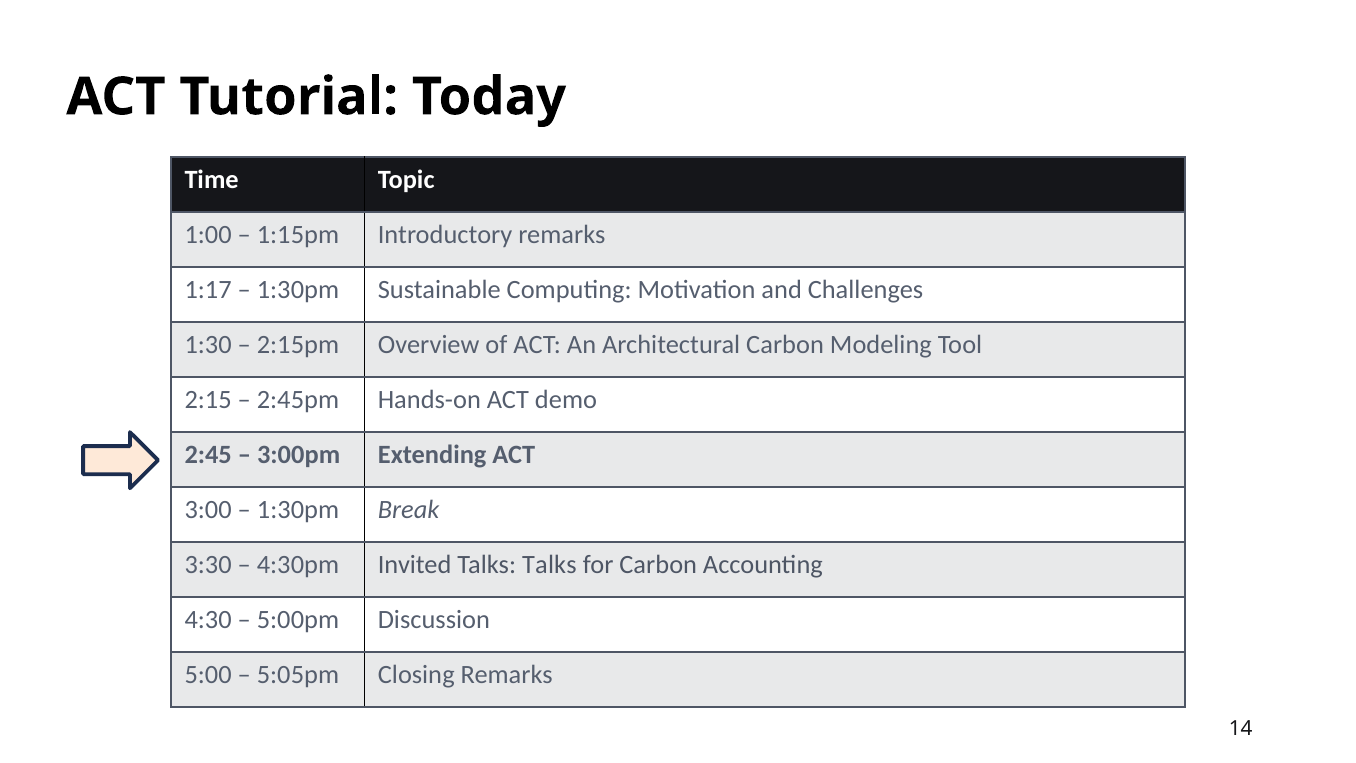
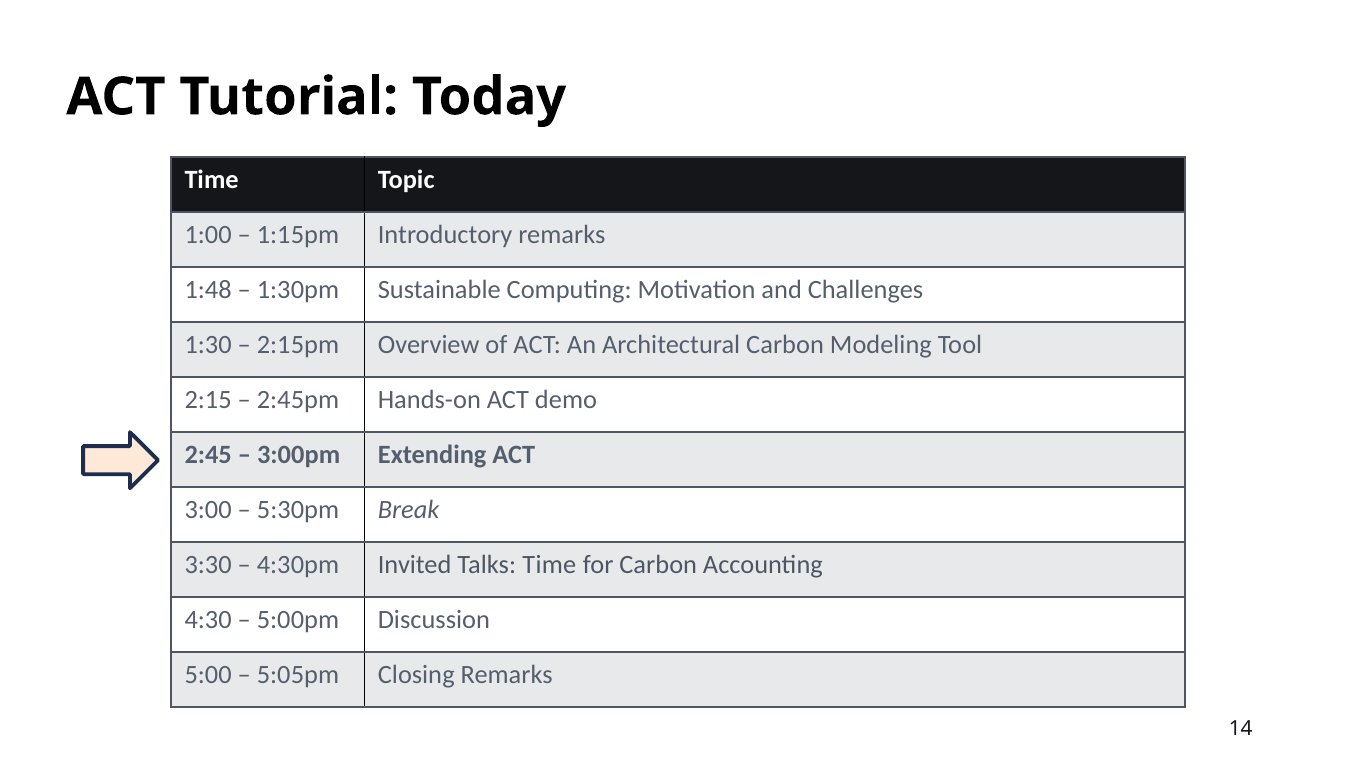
1:17: 1:17 -> 1:48 (208, 290)
1:30pm: 1:30pm -> 5:30pm (298, 510)
Talks Talks: Talks -> Time (549, 565)
